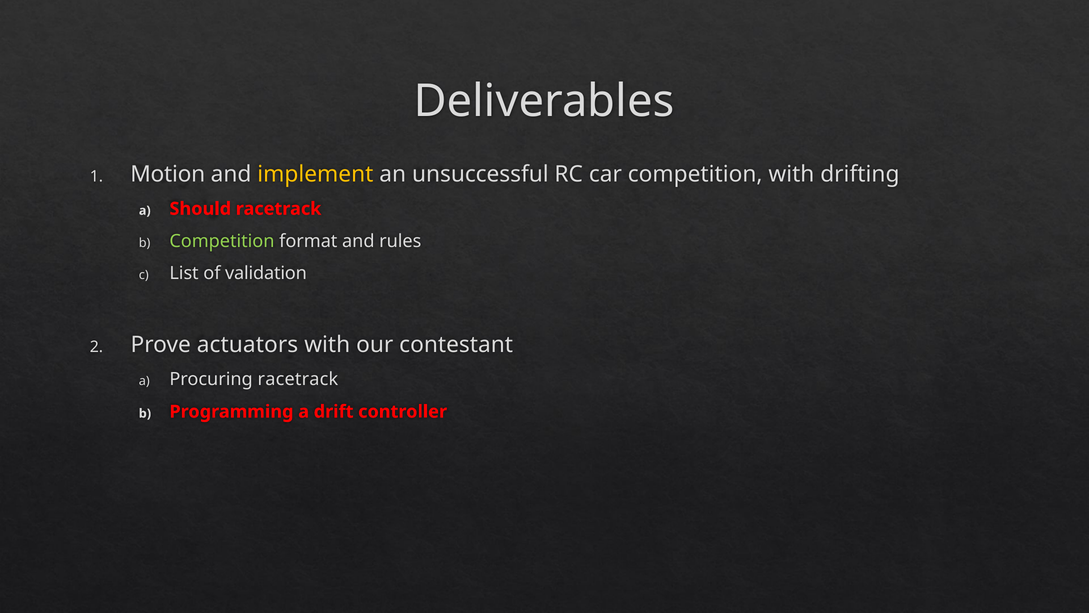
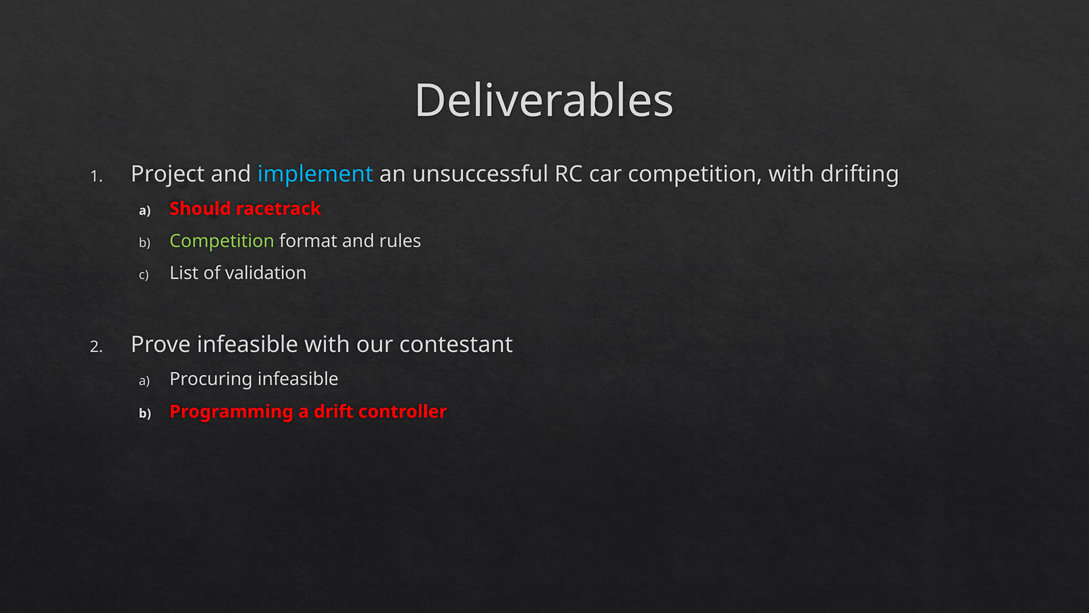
Motion: Motion -> Project (168, 174)
implement colour: yellow -> light blue (315, 174)
Prove actuators: actuators -> infeasible (248, 345)
Procuring racetrack: racetrack -> infeasible (298, 379)
